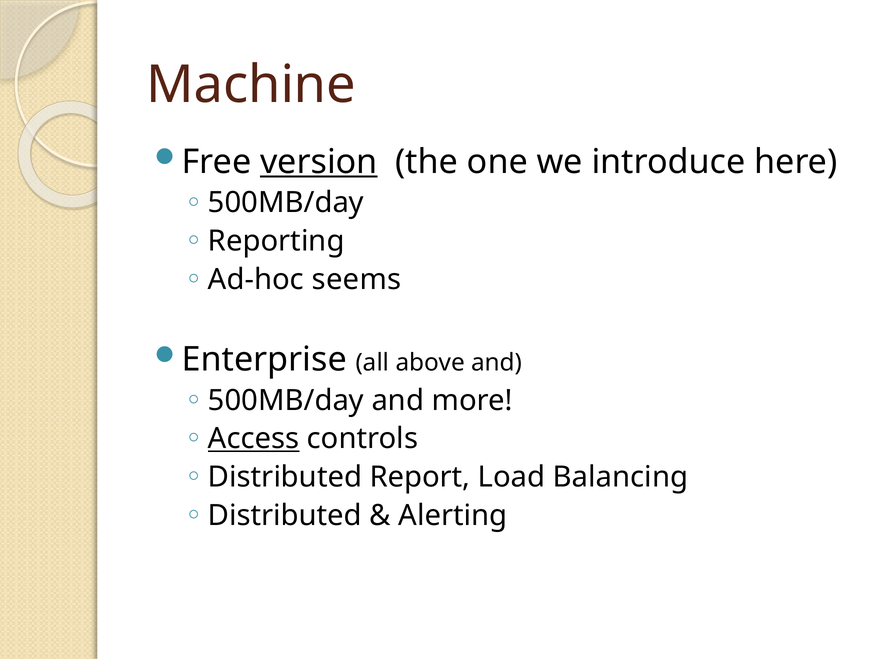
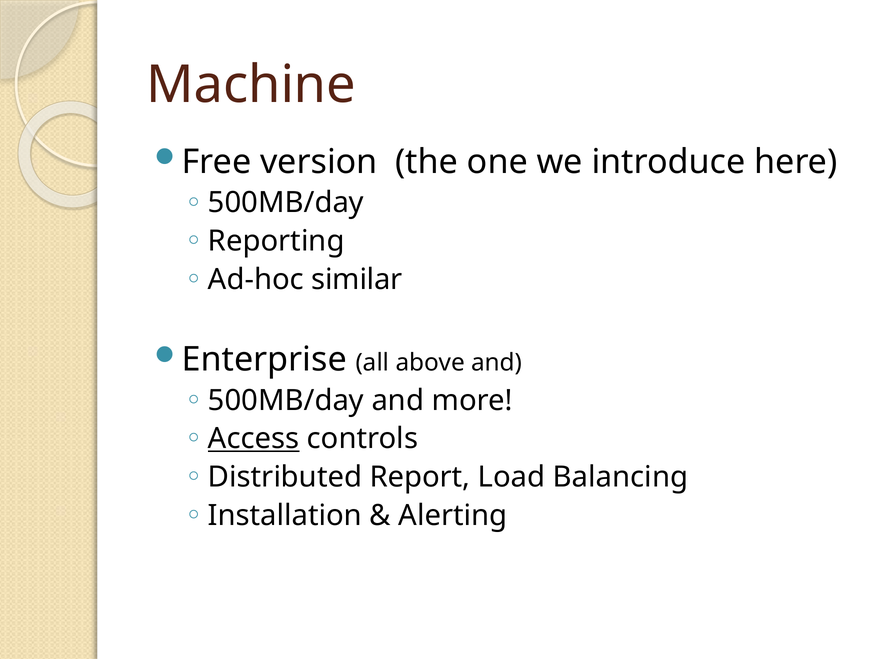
version underline: present -> none (319, 162)
seems: seems -> similar (357, 279)
Distributed: Distributed -> Installation (285, 515)
